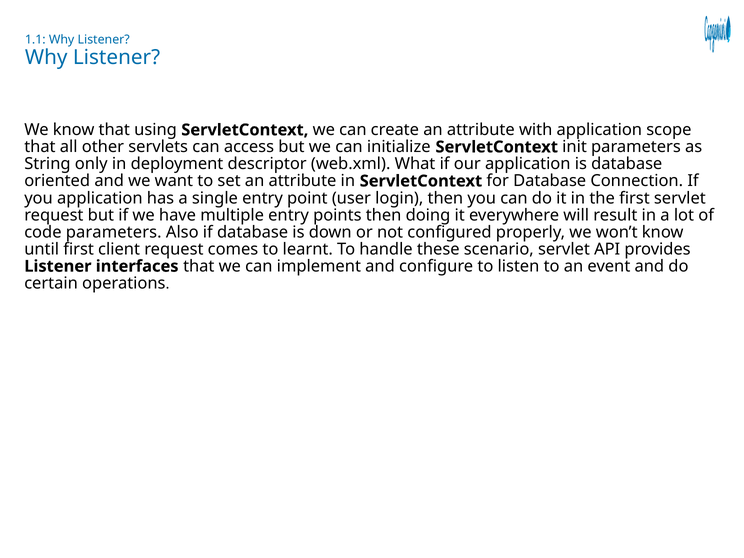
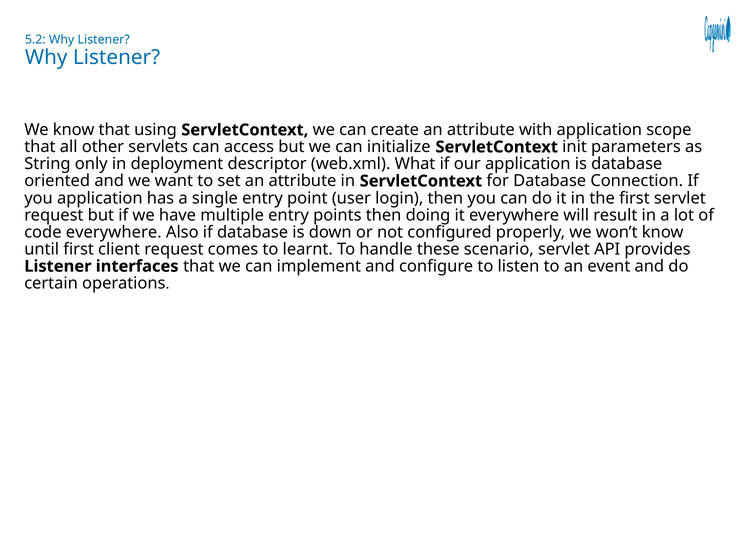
1.1: 1.1 -> 5.2 (35, 40)
code parameters: parameters -> everywhere (114, 232)
